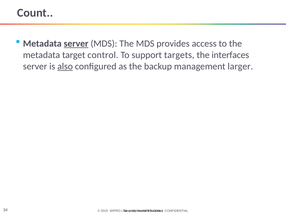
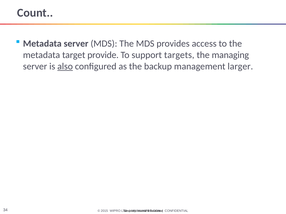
server underline: present -> none (76, 44)
control: control -> provide (103, 55)
interfaces: interfaces -> managing (230, 55)
